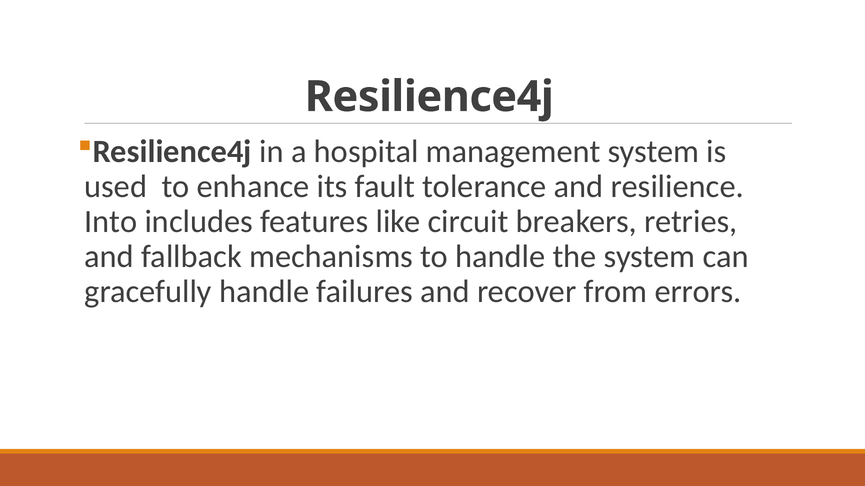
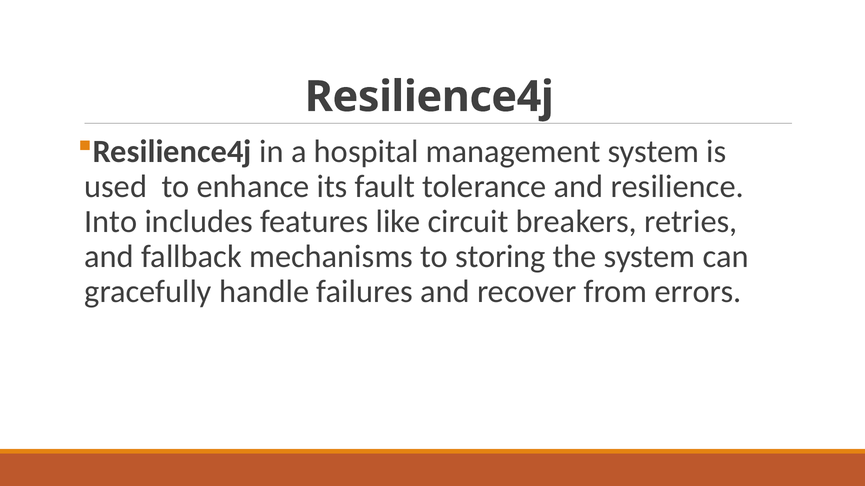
to handle: handle -> storing (500, 257)
